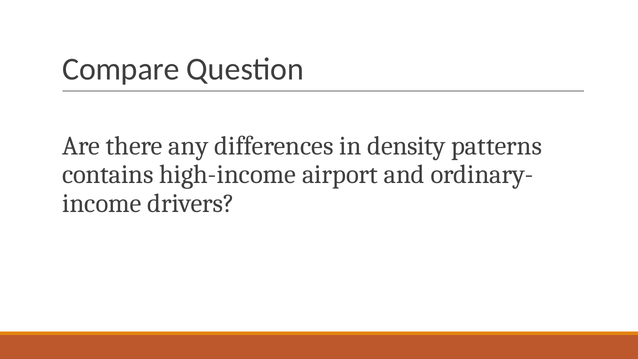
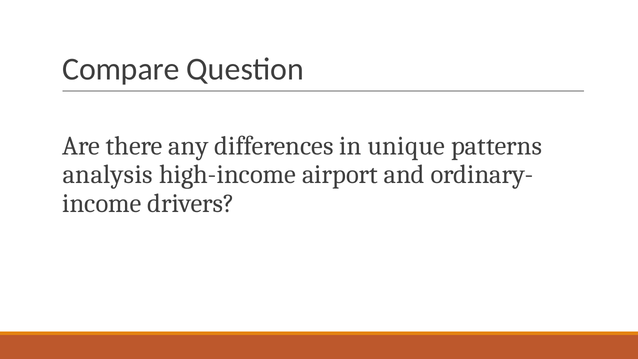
density: density -> unique (406, 146)
contains: contains -> analysis (108, 175)
